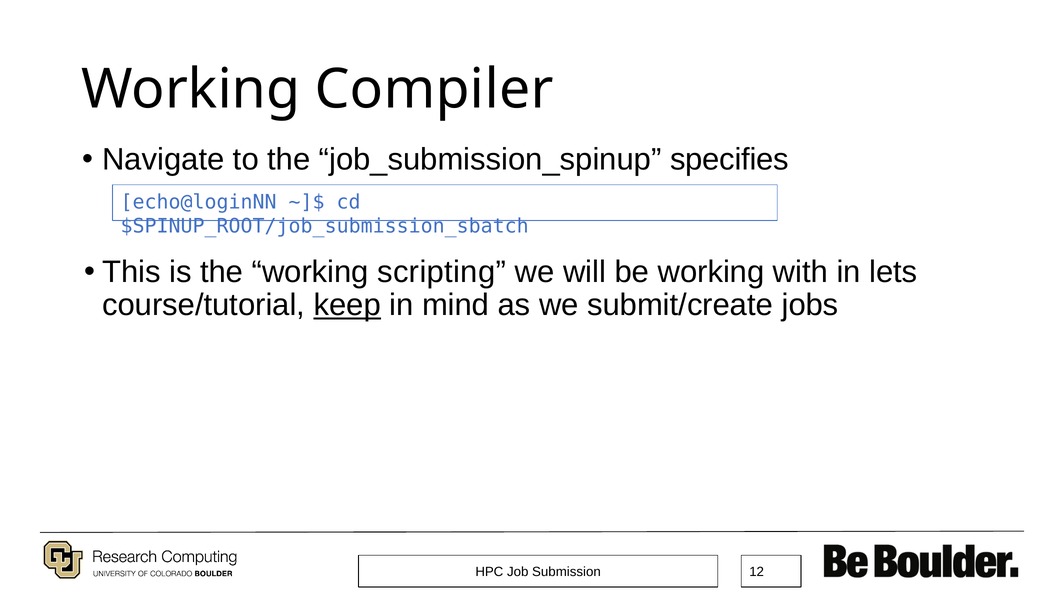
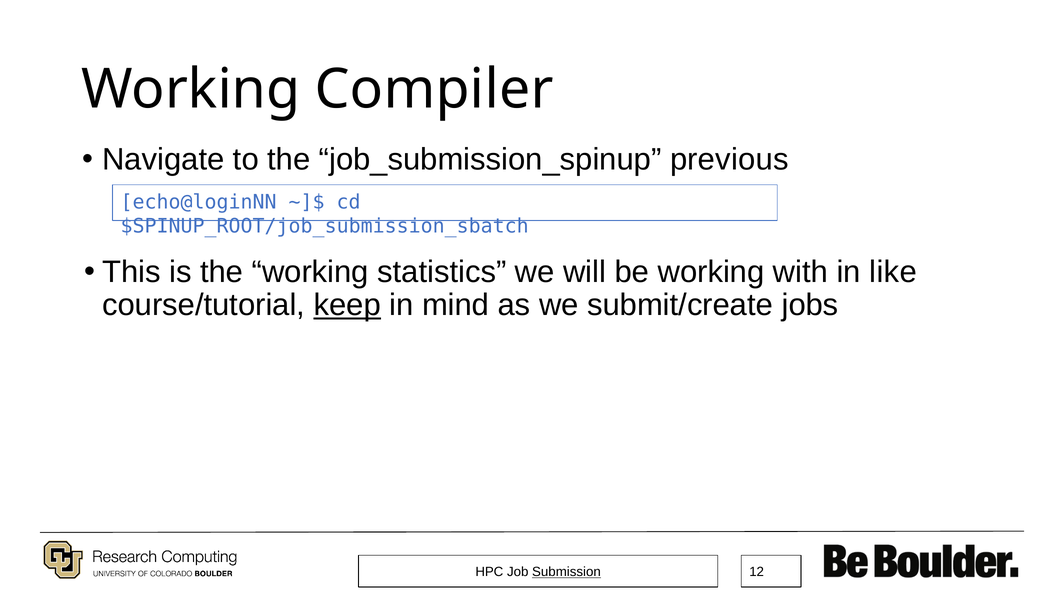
specifies: specifies -> previous (729, 160)
scripting: scripting -> statistics (442, 272)
lets: lets -> like (893, 272)
Submission underline: none -> present (566, 572)
